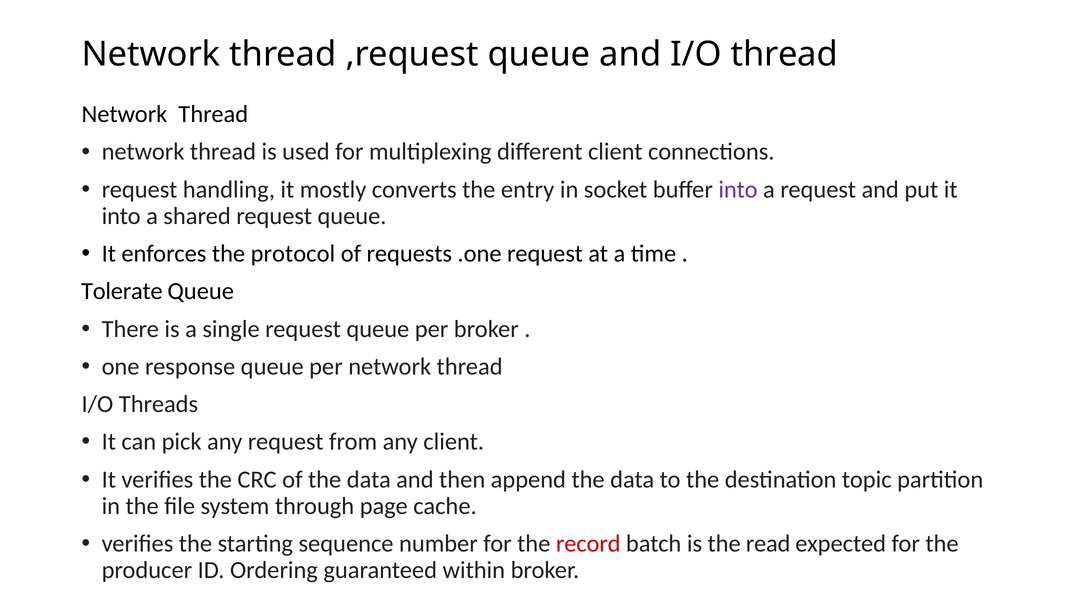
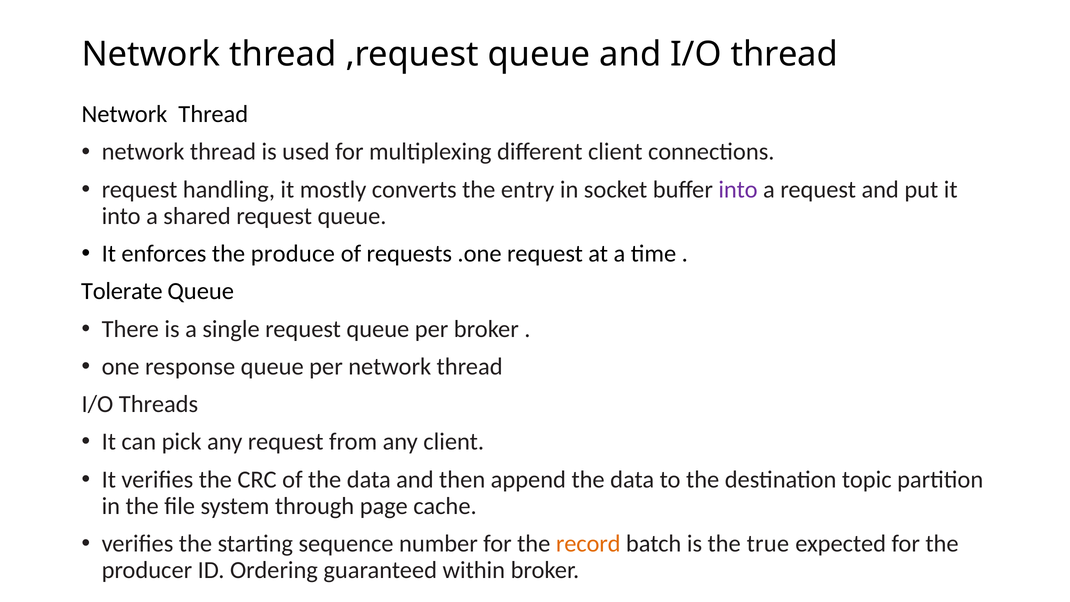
protocol: protocol -> produce (293, 254)
record colour: red -> orange (588, 543)
read: read -> true (768, 543)
